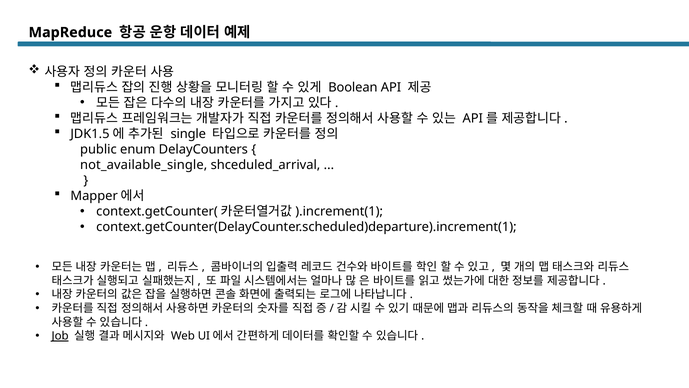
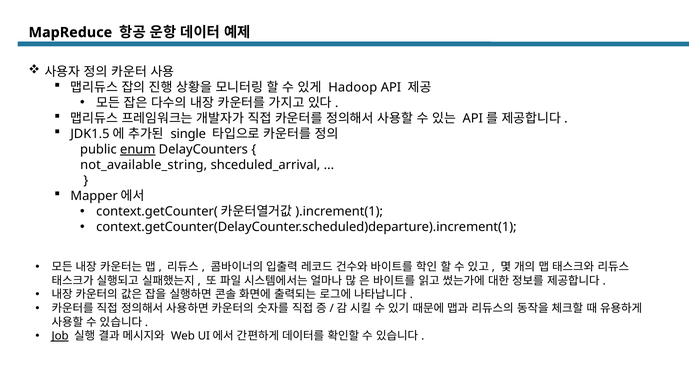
Boolean: Boolean -> Hadoop (353, 87)
enum underline: none -> present (138, 149)
not_available_single: not_available_single -> not_available_string (144, 165)
